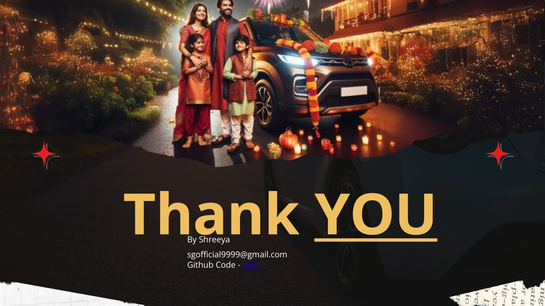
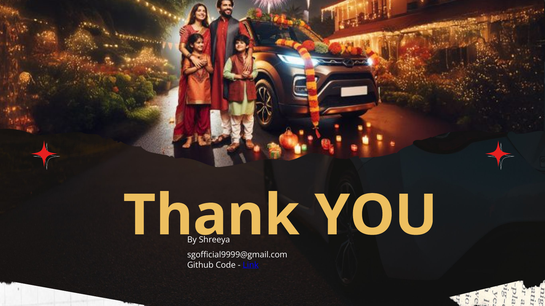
YOU underline: present -> none (376, 216)
